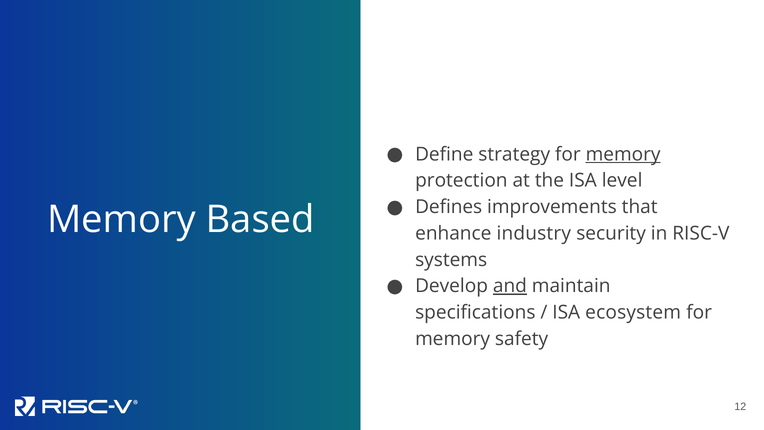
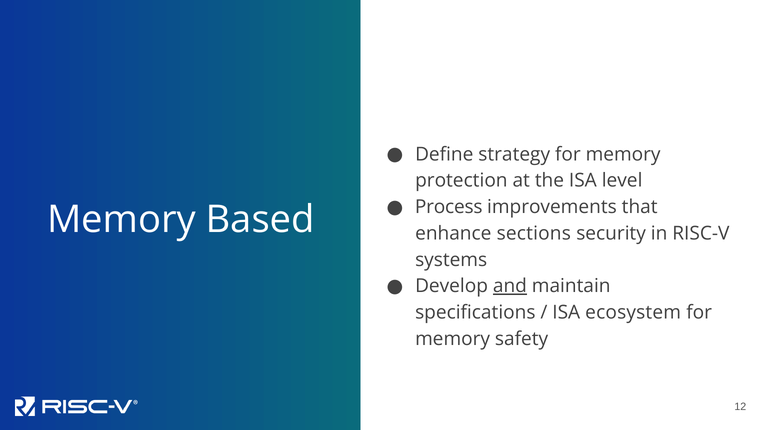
memory underline: present -> none (623, 154)
Defines: Defines -> Process (449, 207)
industry: industry -> sections (534, 233)
